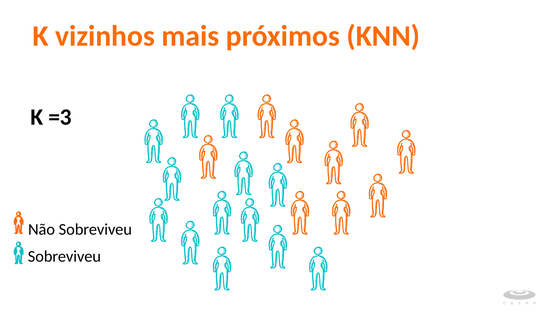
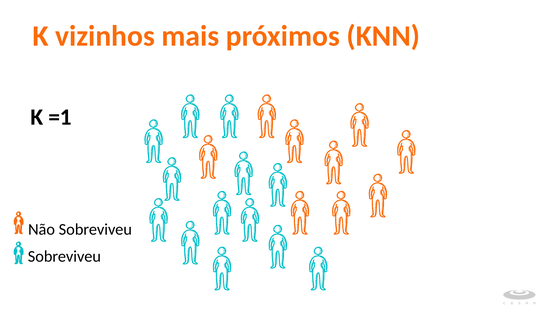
=3: =3 -> =1 (60, 117)
